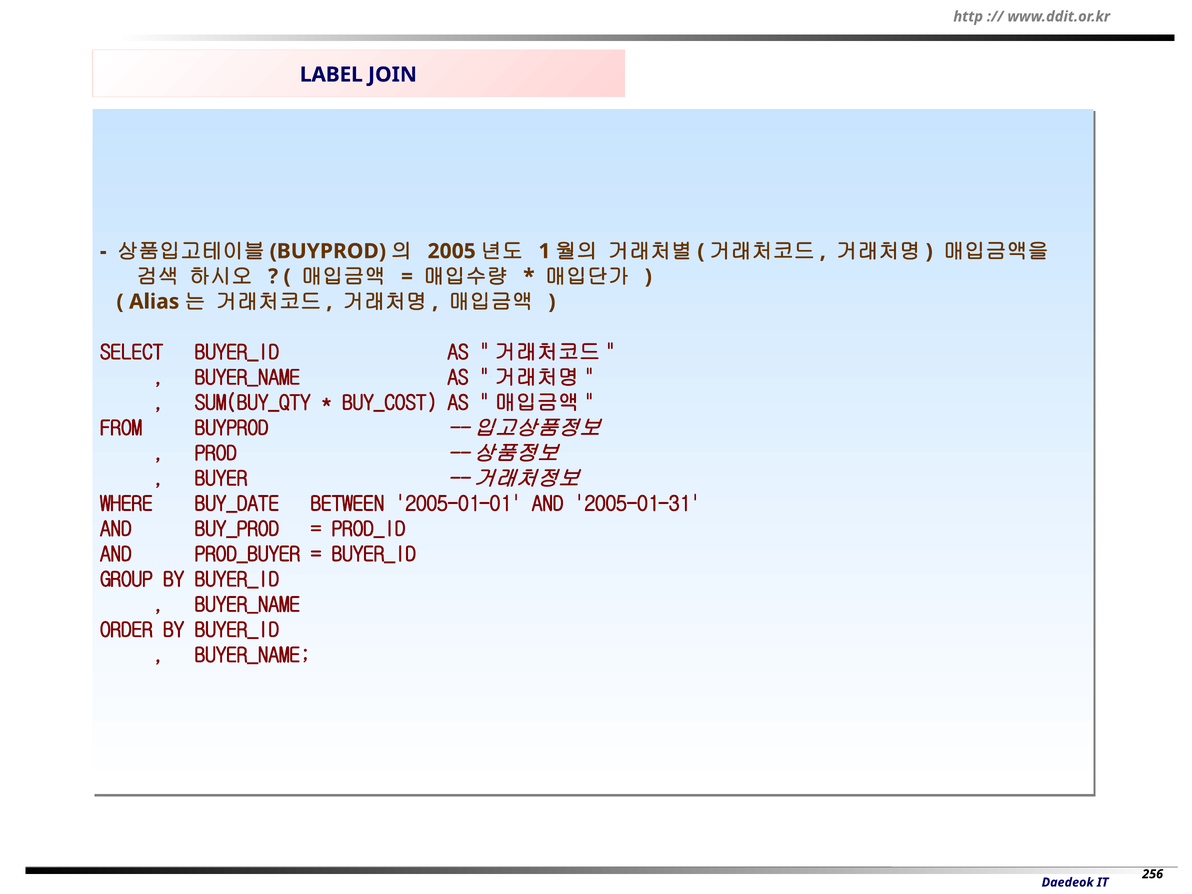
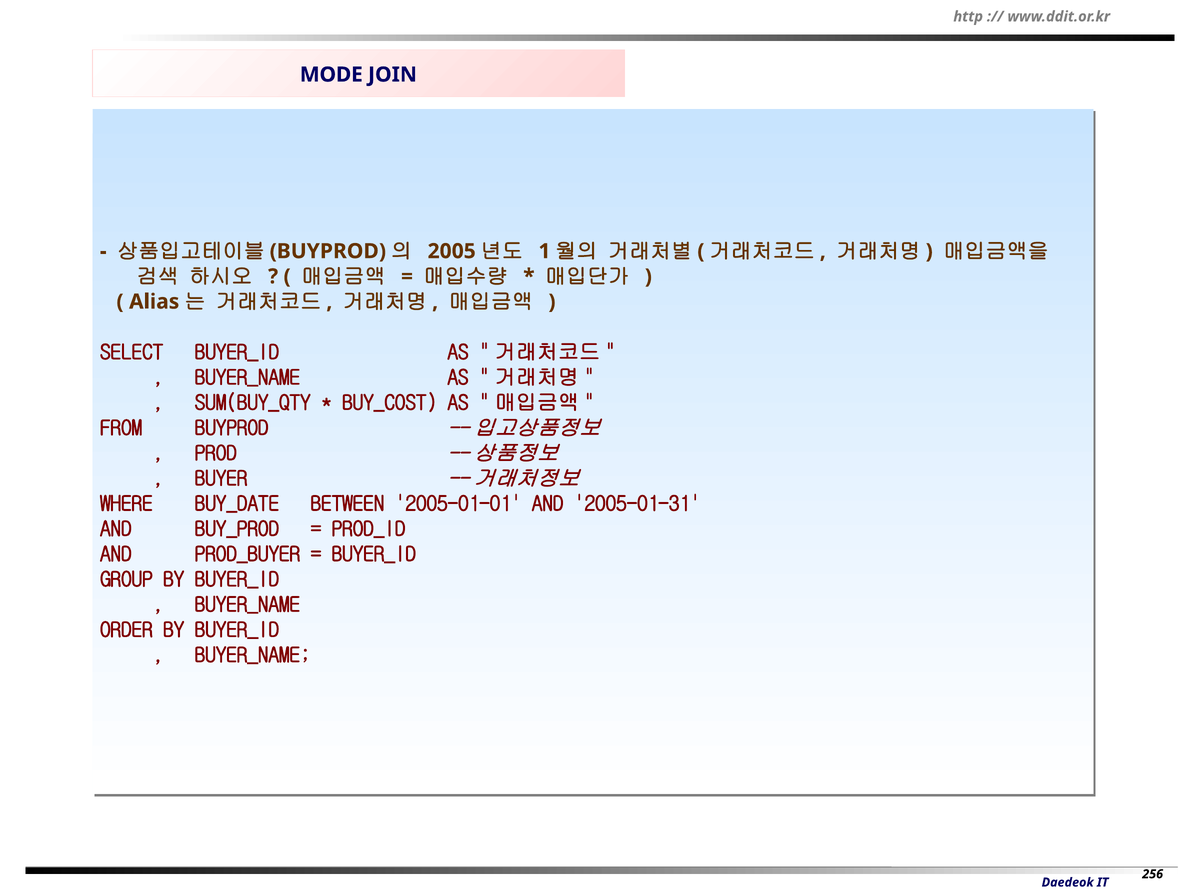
LABEL: LABEL -> MODE (331, 75)
